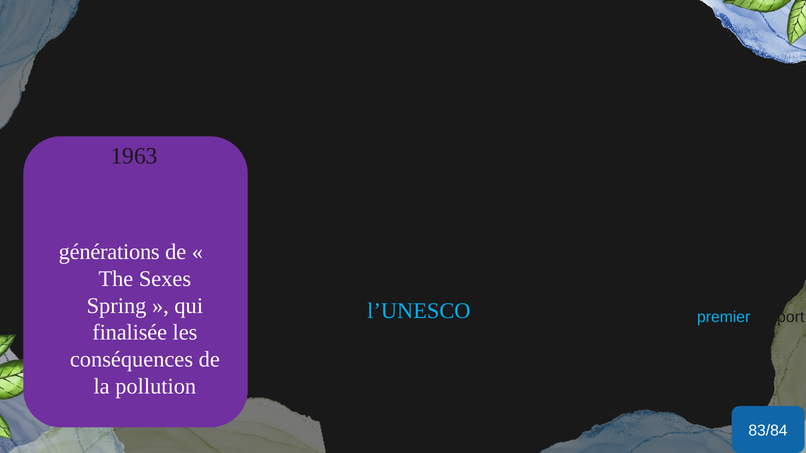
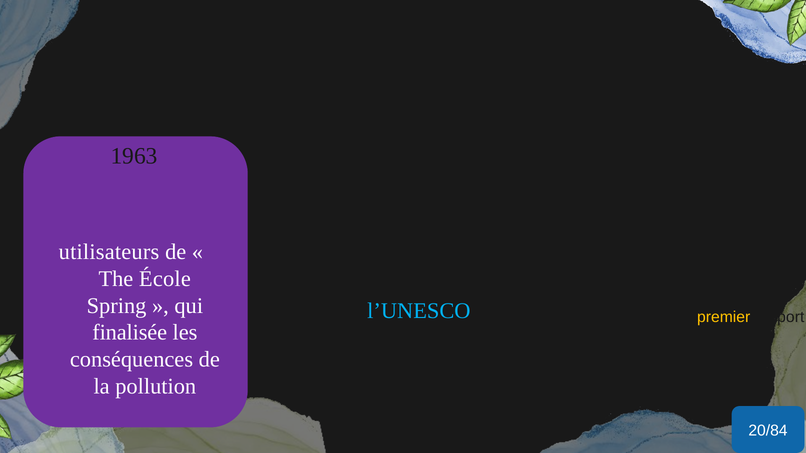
générations: générations -> utilisateurs (109, 252)
Sexes: Sexes -> École (165, 279)
premier colour: light blue -> yellow (724, 317)
83/84: 83/84 -> 20/84 (768, 431)
